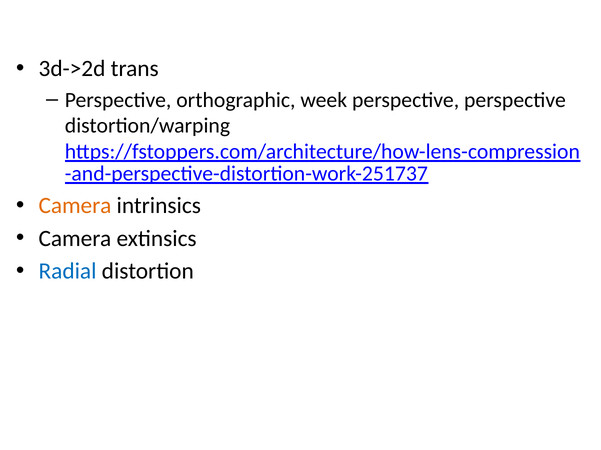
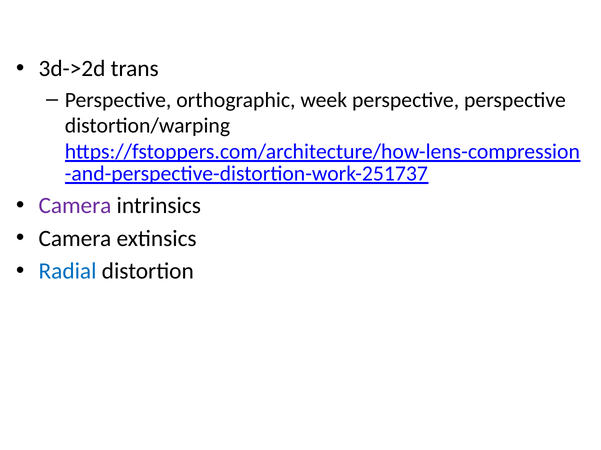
Camera colour: orange -> purple (75, 206)
